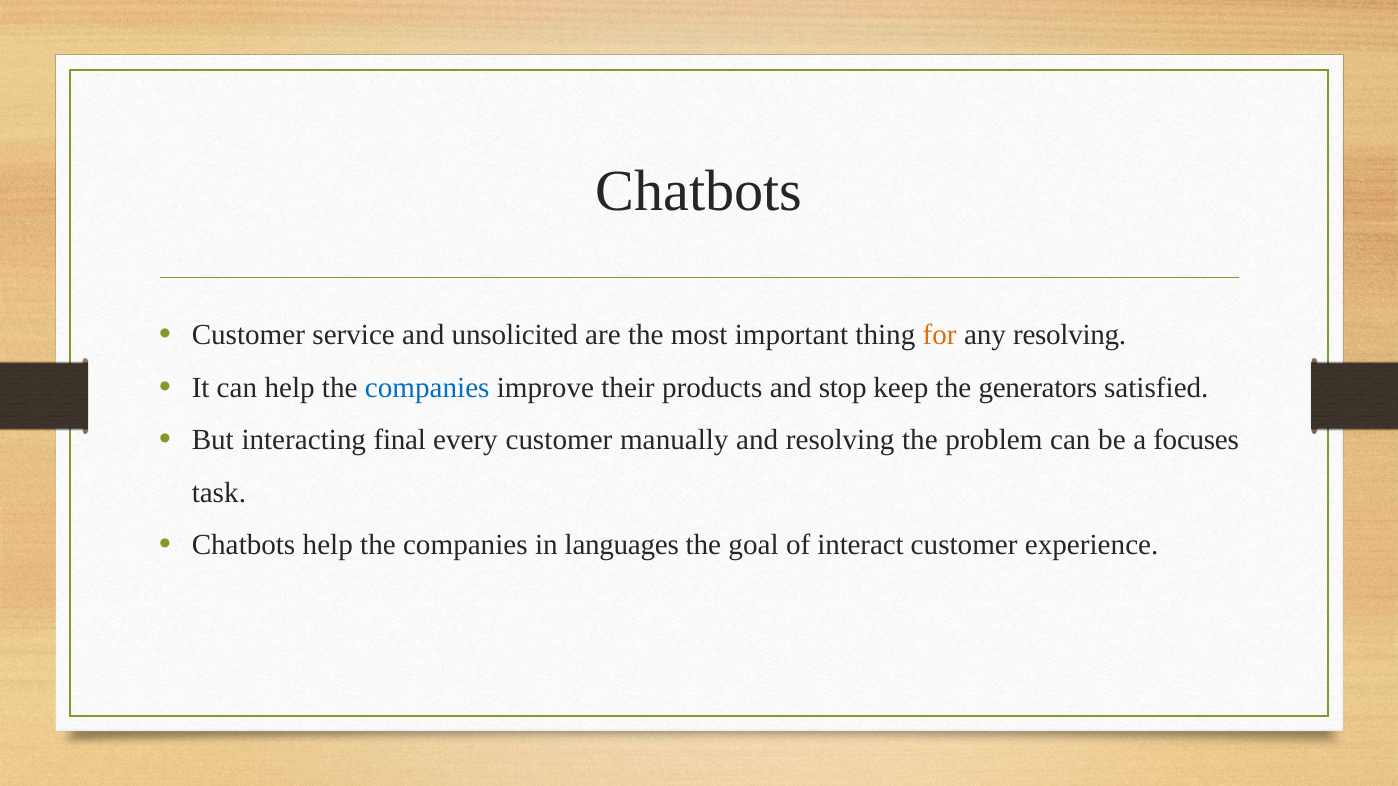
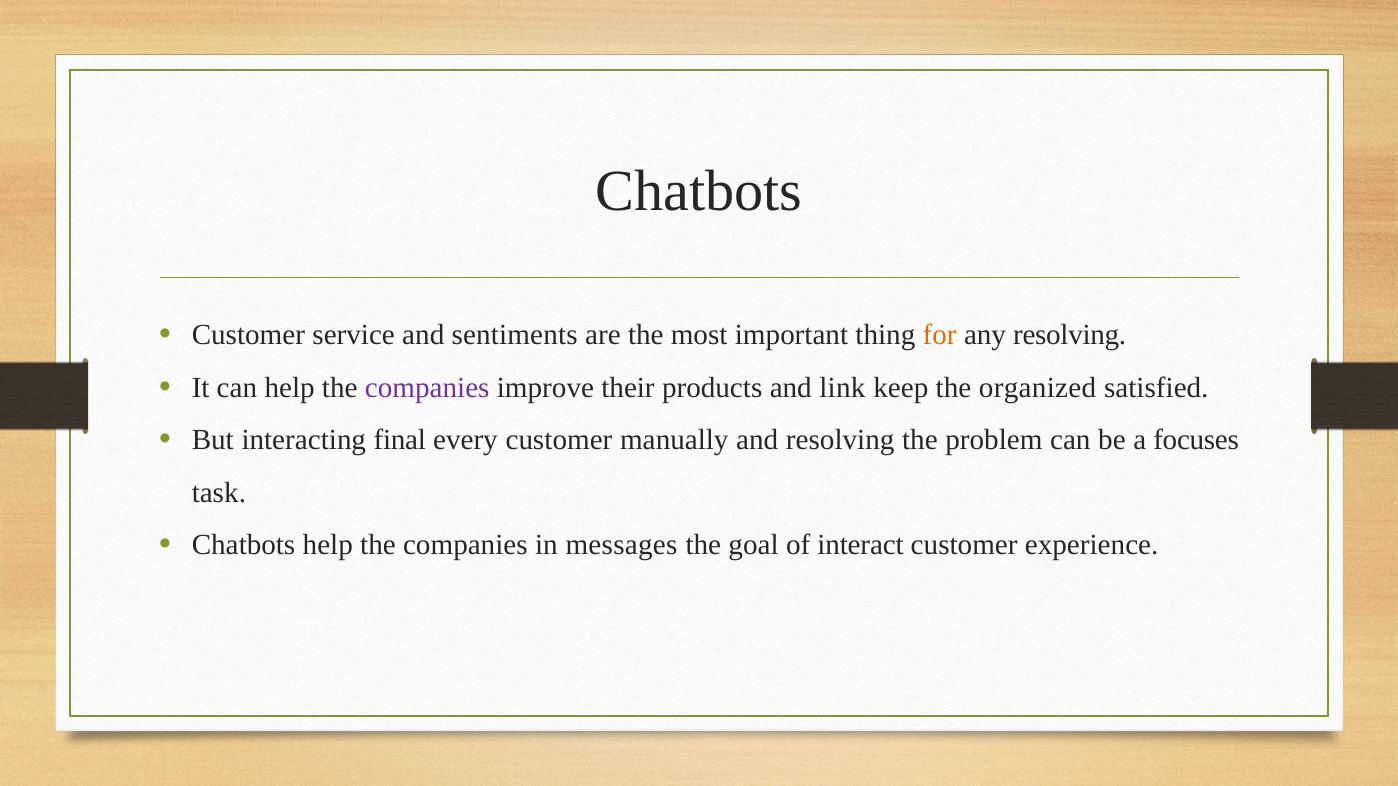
unsolicited: unsolicited -> sentiments (515, 336)
companies colour: blue -> purple (427, 388)
stop: stop -> link (842, 388)
generators: generators -> organized (1038, 388)
languages: languages -> messages (622, 546)
